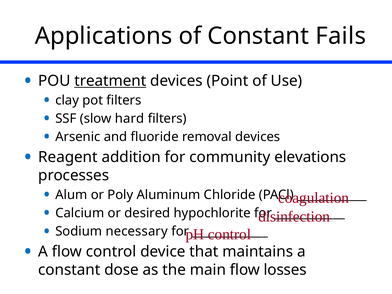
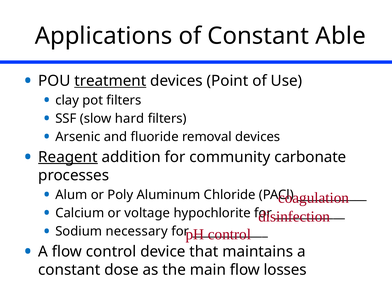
Fails: Fails -> Able (341, 36)
Reagent underline: none -> present (68, 157)
elevations: elevations -> carbonate (310, 157)
desired: desired -> voltage (147, 213)
